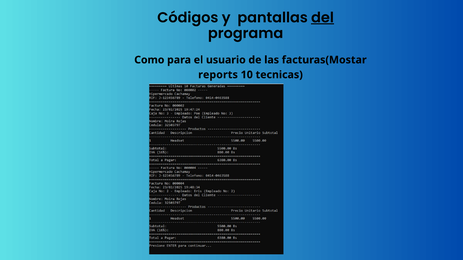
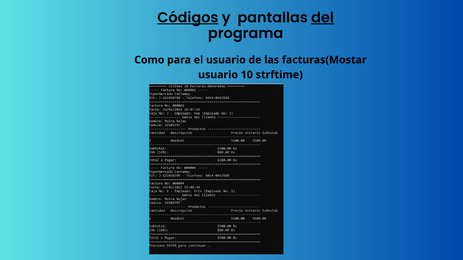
Códigos underline: none -> present (188, 18)
reports: reports -> usuario (218, 75)
tecnicas: tecnicas -> strftime (279, 75)
